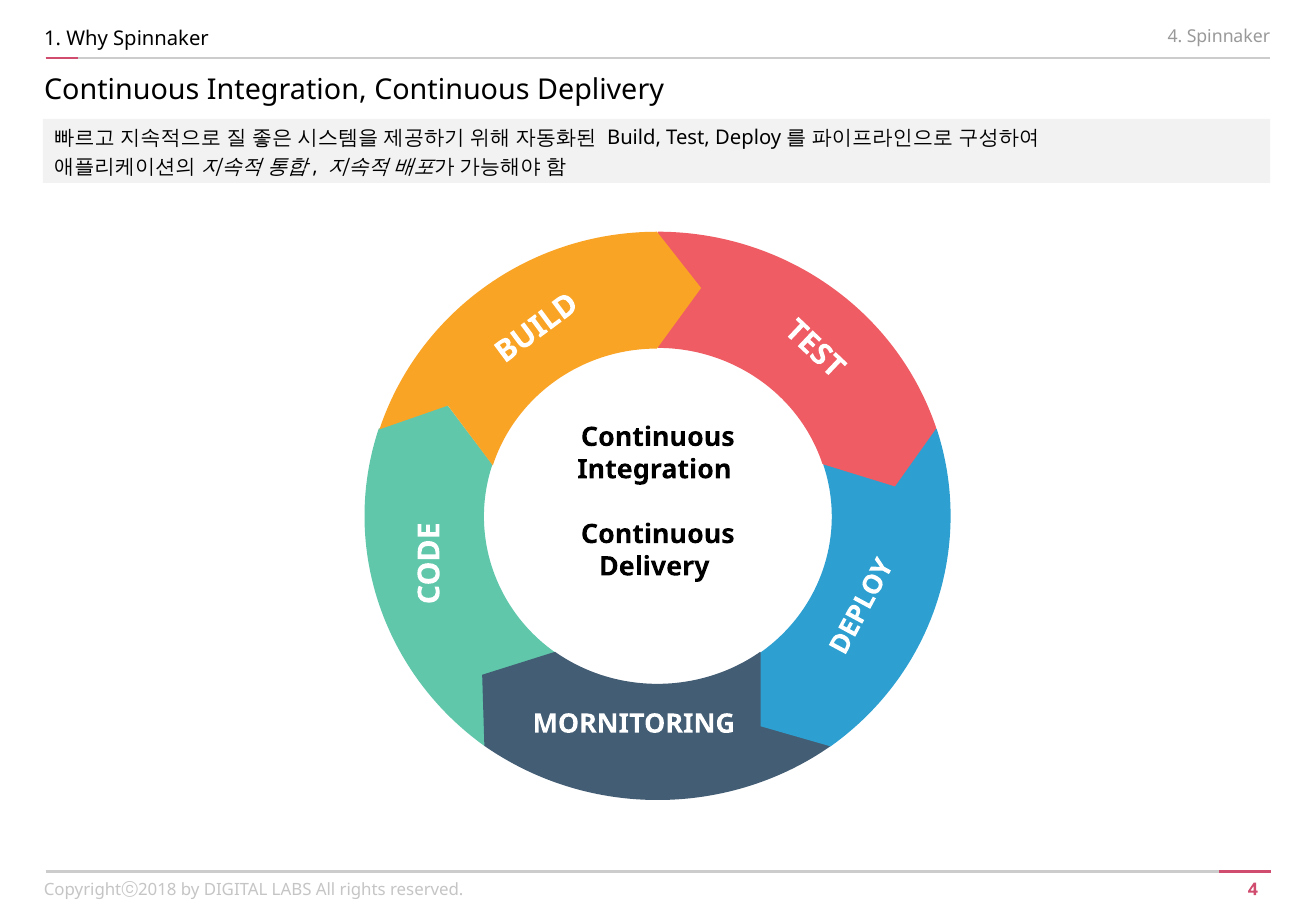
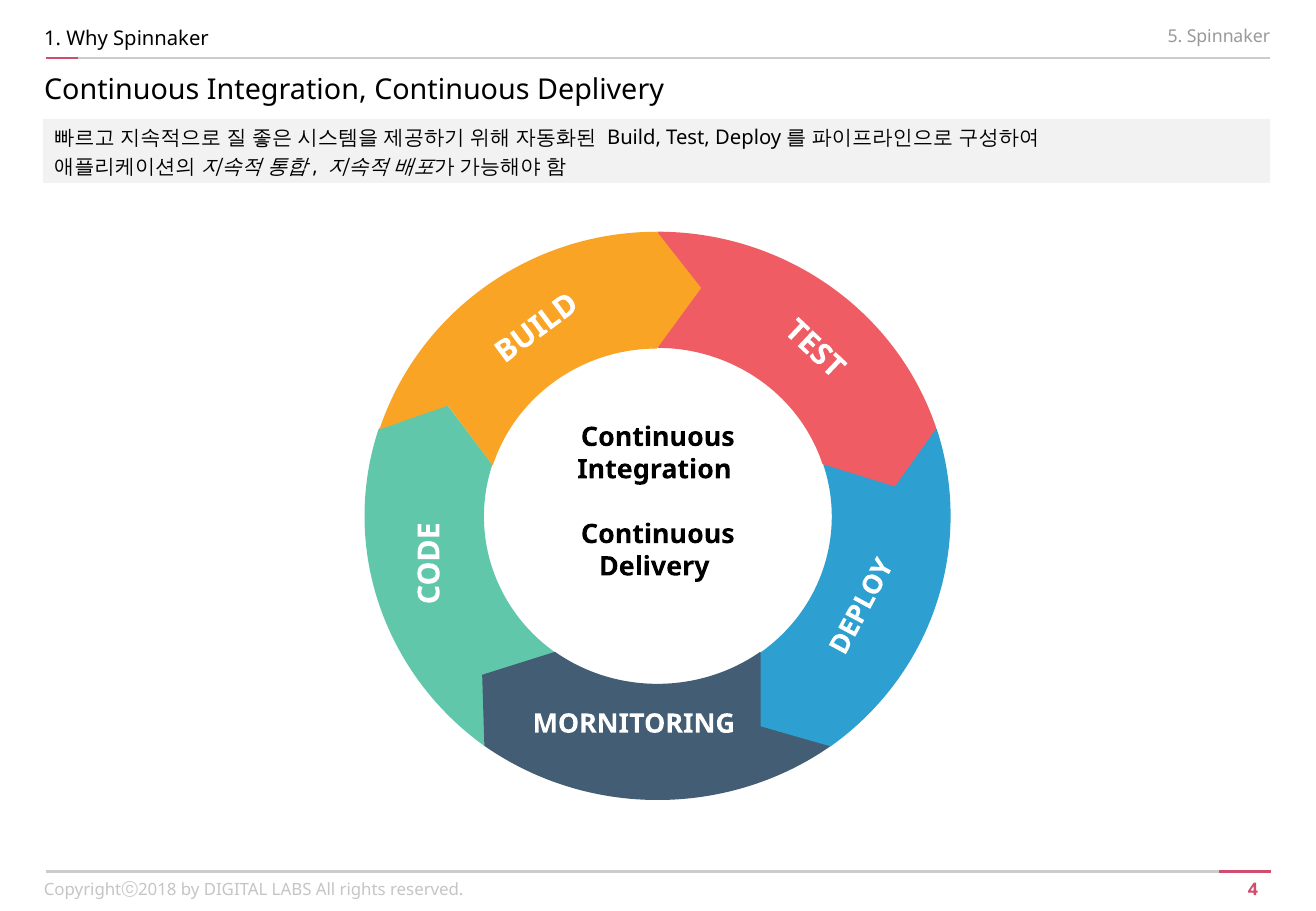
Spinnaker 4: 4 -> 5 (1175, 37)
